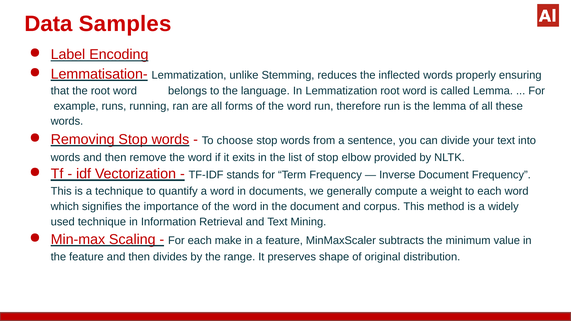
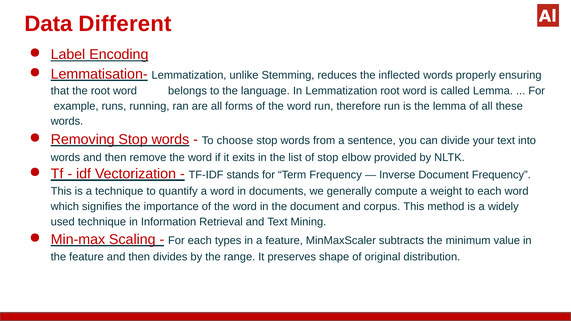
Samples: Samples -> Different (125, 24)
make: make -> types (228, 241)
